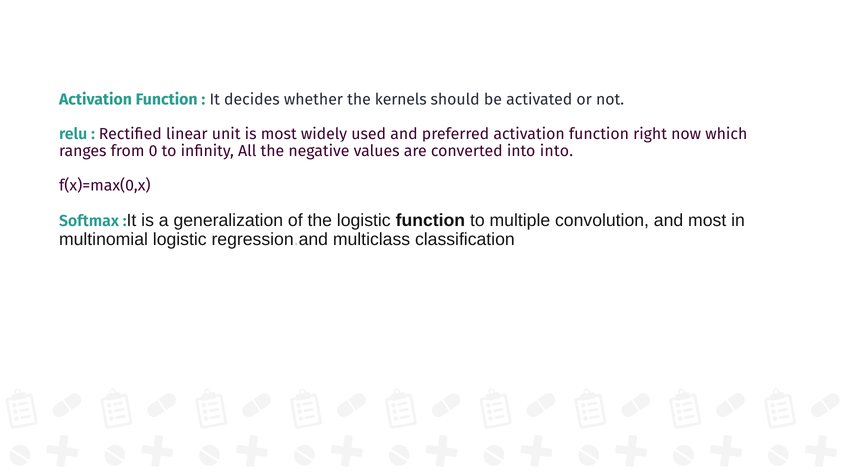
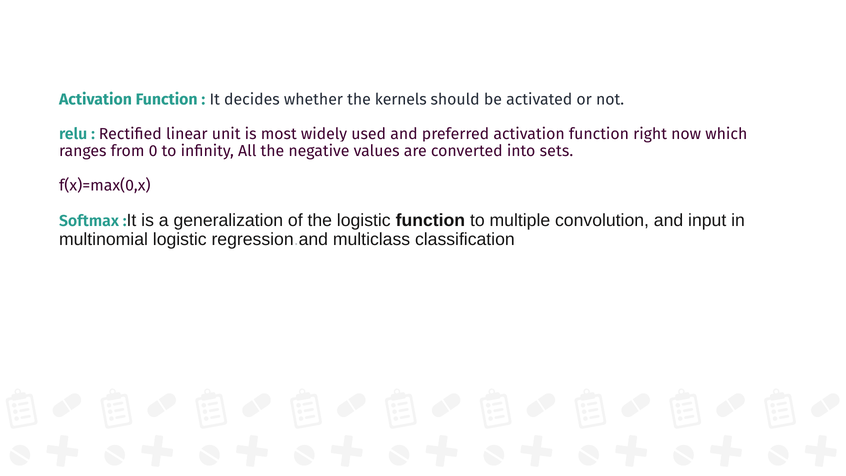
into into: into -> sets (556, 151)
and most: most -> input (707, 221)
